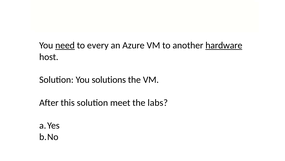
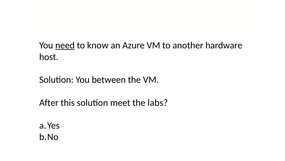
every: every -> know (98, 45)
hardware underline: present -> none (224, 45)
solutions: solutions -> between (109, 79)
